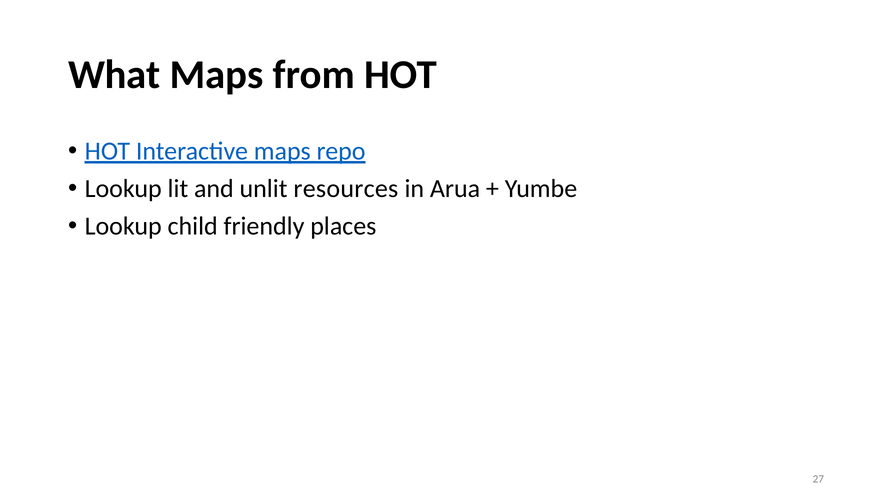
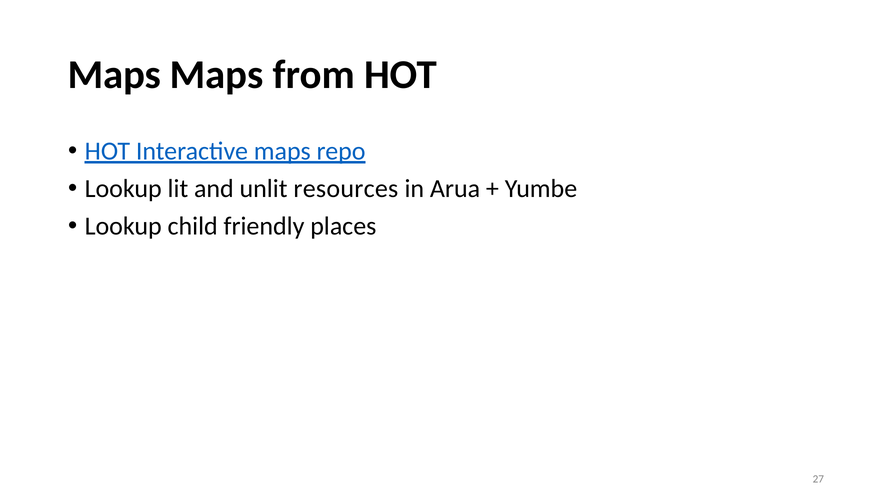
What: What -> Maps (114, 75)
